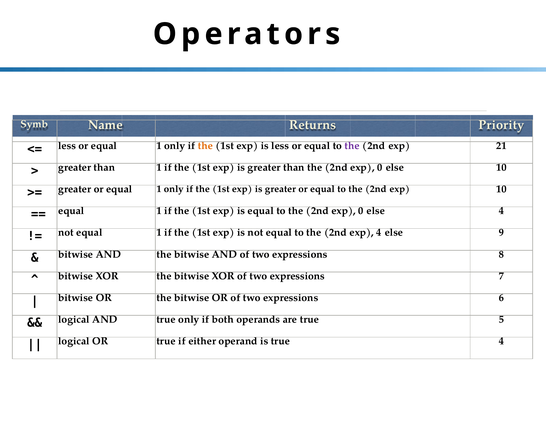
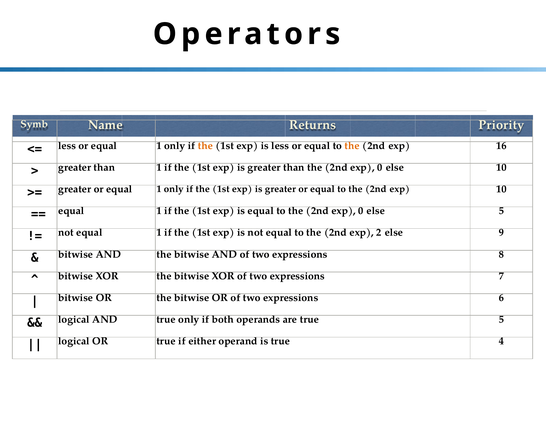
the colour: purple -> orange (352, 146)
21: 21 -> 16 (501, 146)
else 4: 4 -> 5 (501, 211)
exp 4: 4 -> 2 (379, 233)
